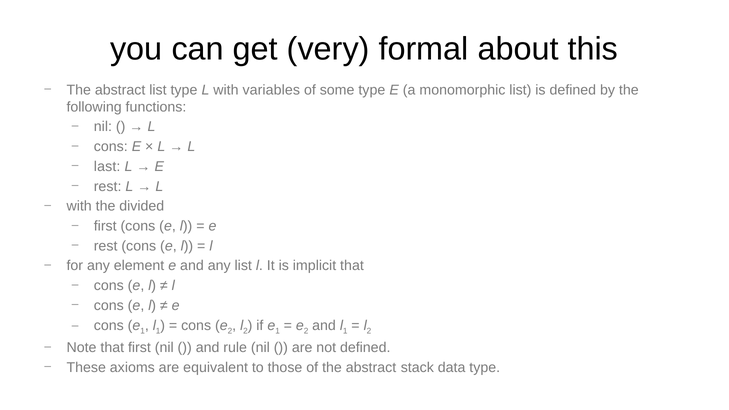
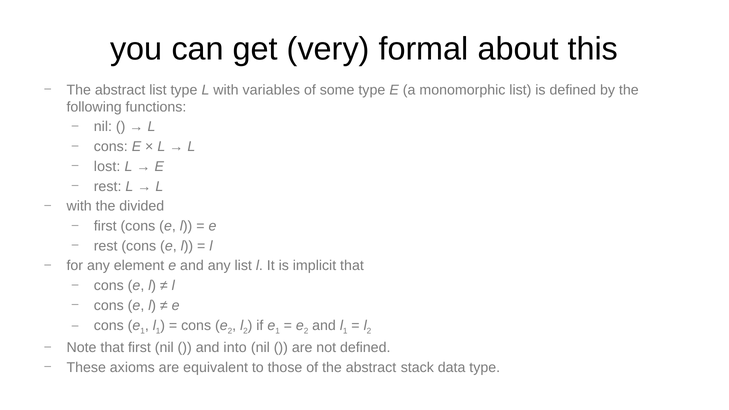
last: last -> lost (107, 167)
rule: rule -> into (235, 348)
